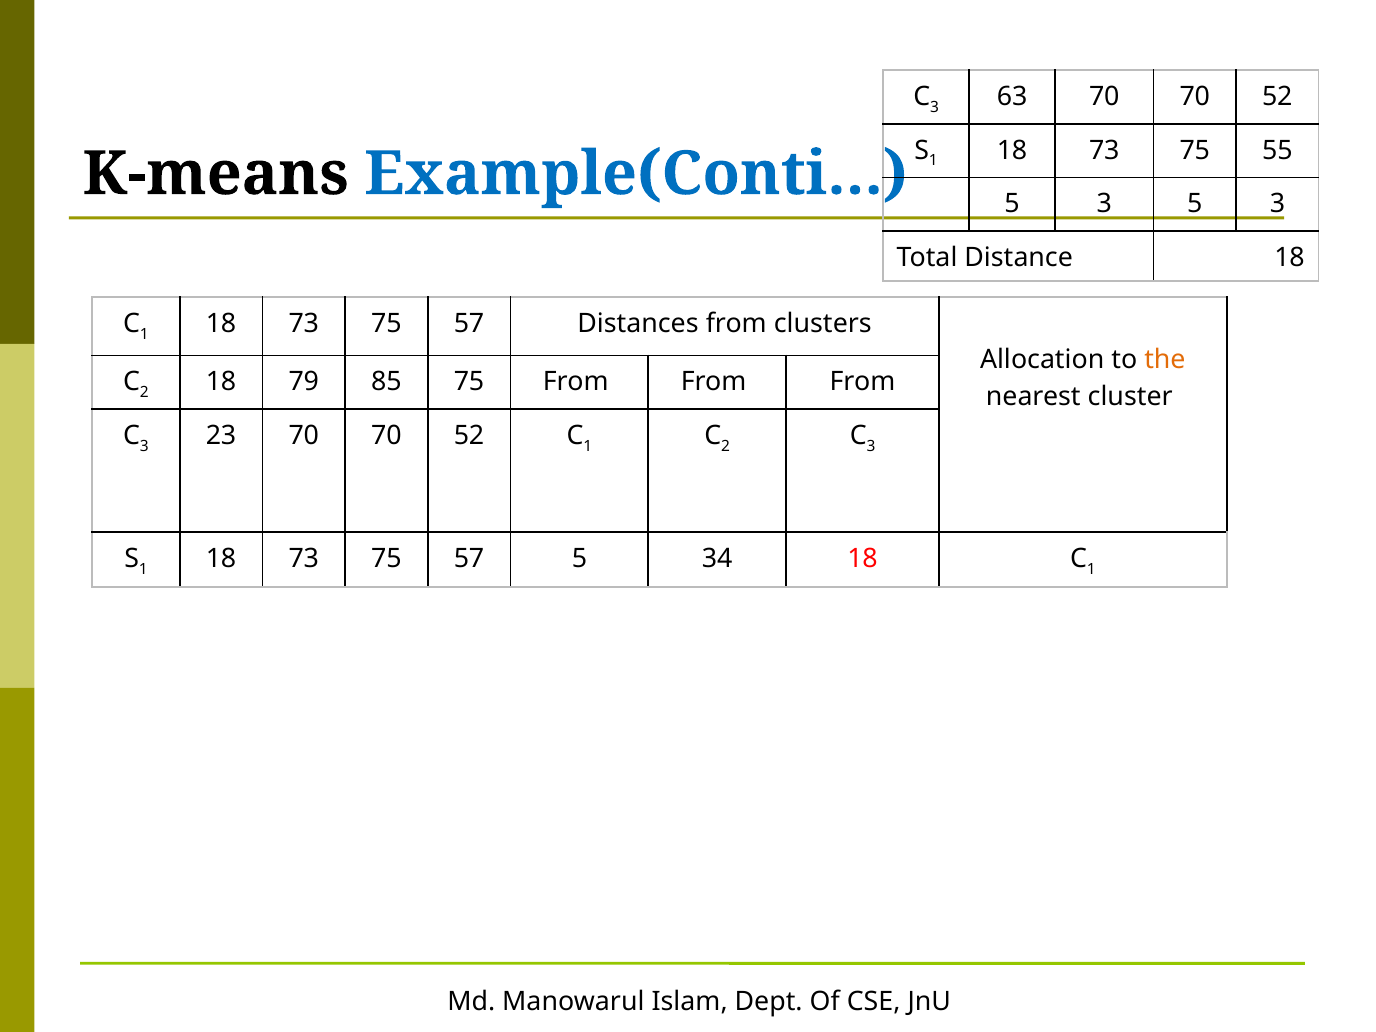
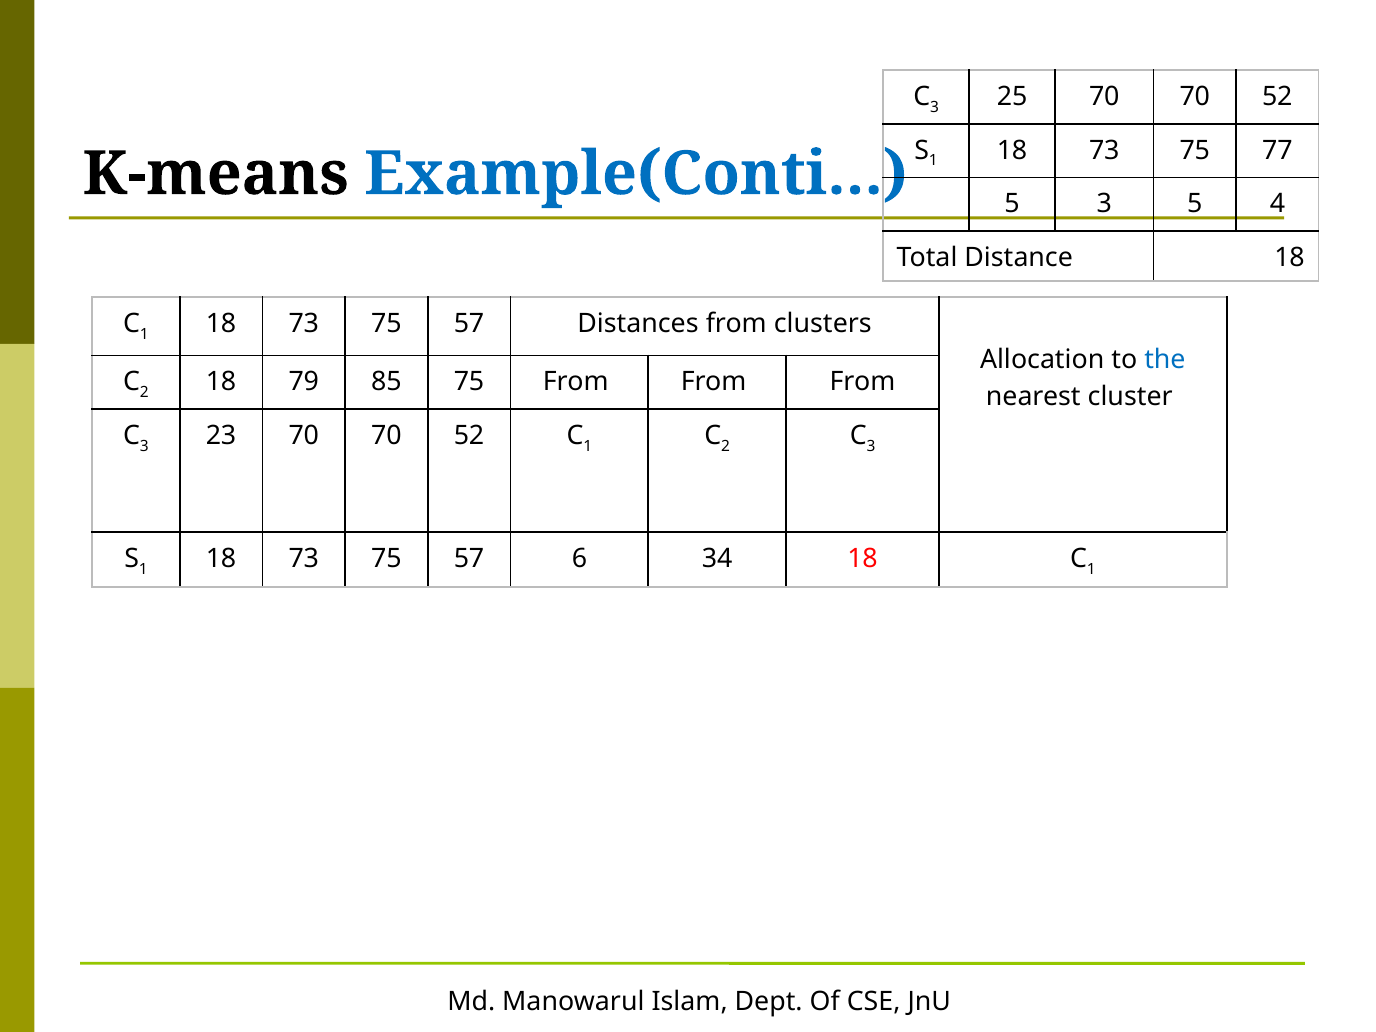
63: 63 -> 25 (1012, 97)
55: 55 -> 77 (1277, 150)
3 5 3: 3 -> 4 (1277, 204)
the colour: orange -> blue (1165, 360)
57 5: 5 -> 6 (579, 559)
